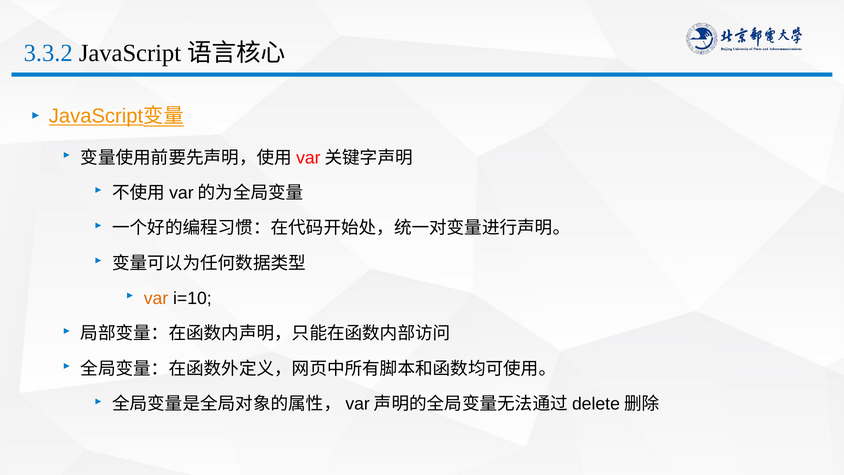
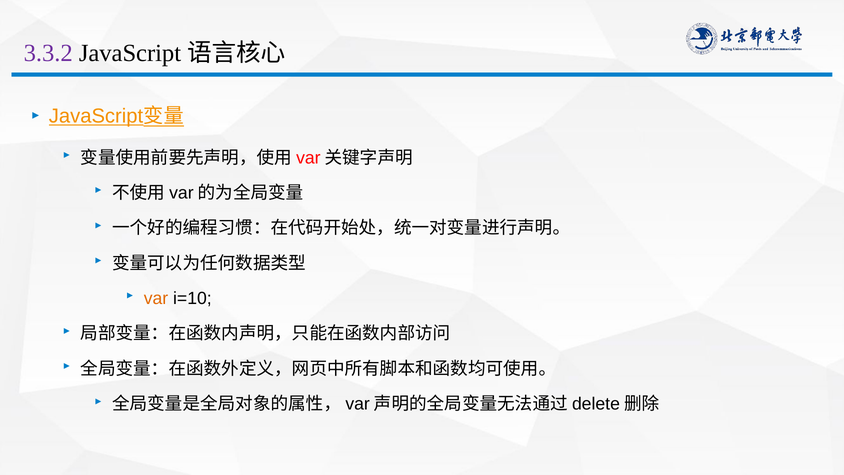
3.3.2 colour: blue -> purple (48, 53)
